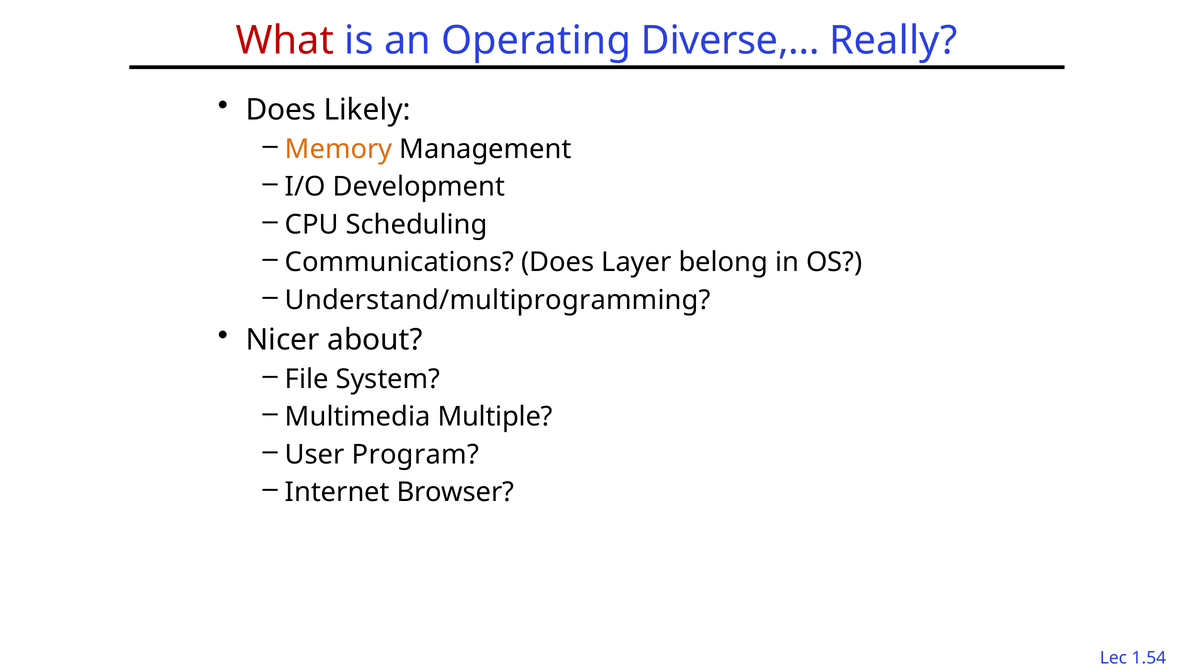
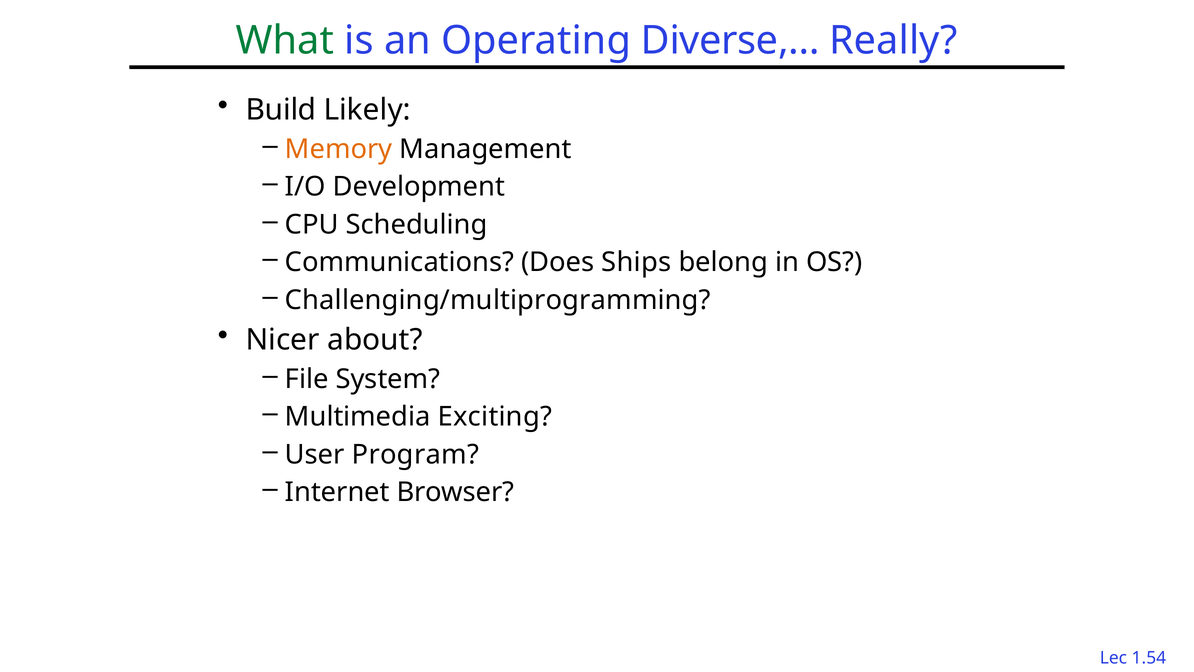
What colour: red -> green (285, 41)
Does: Does -> Build (281, 110)
Layer: Layer -> Ships (636, 262)
Understand/multiprogramming: Understand/multiprogramming -> Challenging/multiprogramming (498, 300)
Multiple: Multiple -> Exciting (495, 417)
